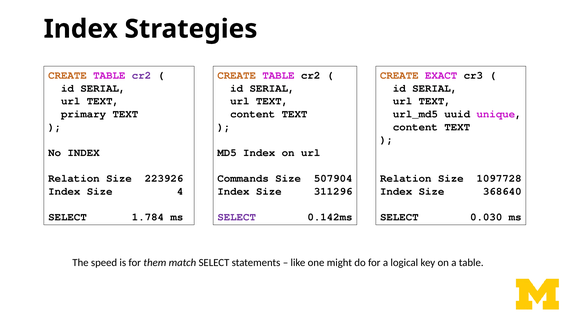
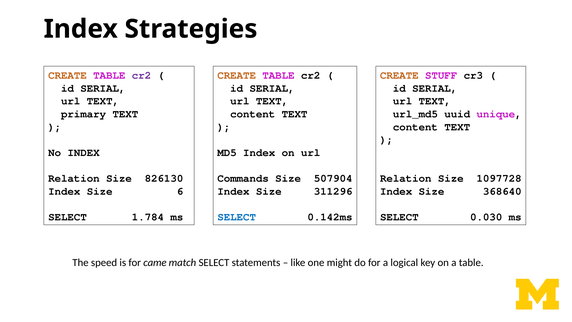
EXACT: EXACT -> STUFF (441, 75)
223926: 223926 -> 826130 (164, 178)
4: 4 -> 6 (180, 191)
SELECT colour: purple -> blue (237, 217)
them: them -> came (155, 262)
